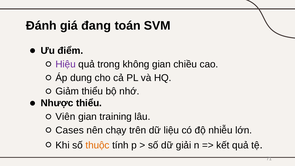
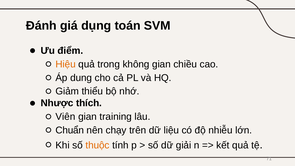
đang: đang -> dụng (96, 26)
Hiệu colour: purple -> orange (66, 64)
Nhược thiểu: thiểu -> thích (89, 103)
Cases: Cases -> Chuẩn (70, 130)
